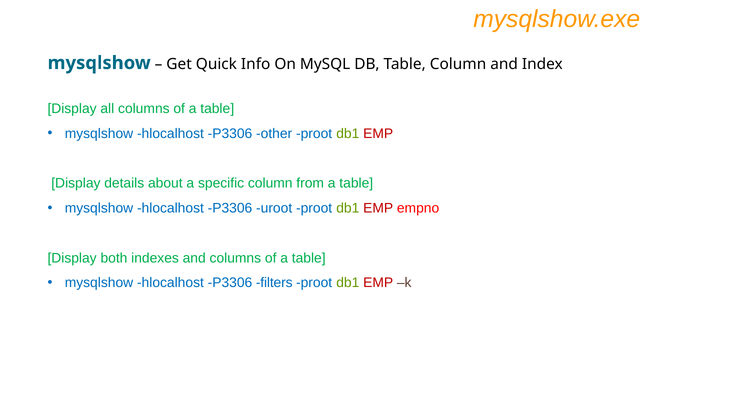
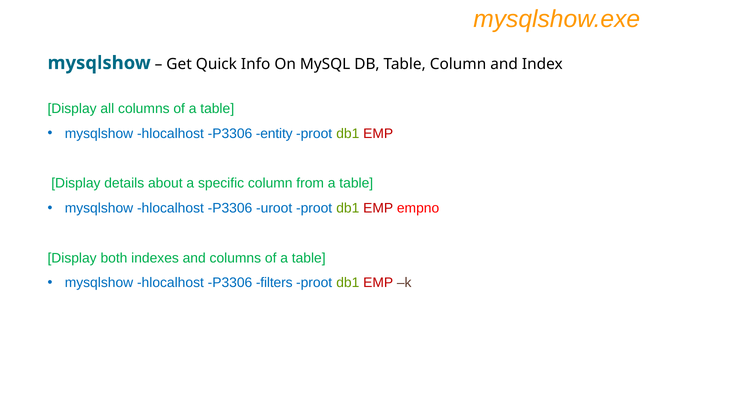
other: other -> entity (274, 134)
